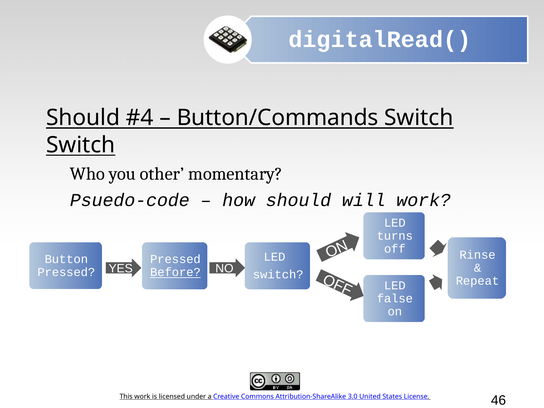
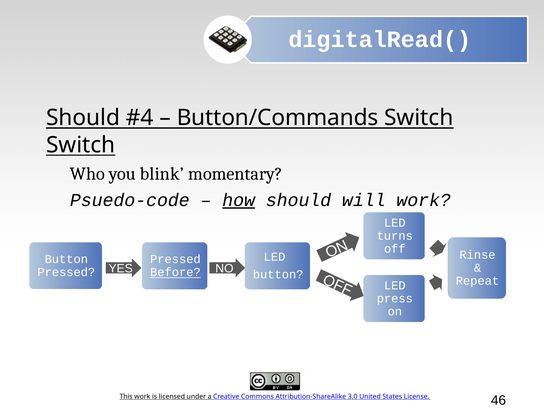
other: other -> blink (162, 174)
how underline: none -> present (239, 200)
switch: switch -> button (278, 275)
false: false -> press (395, 298)
